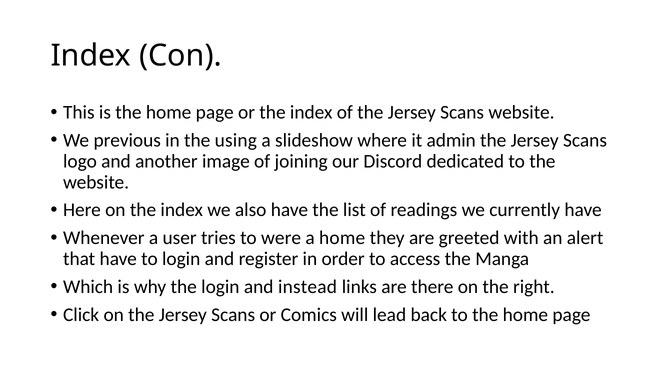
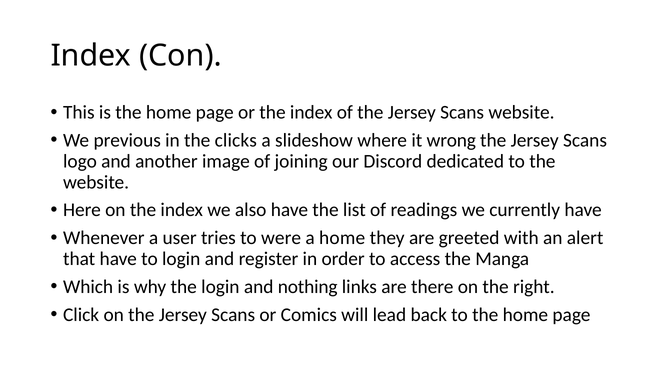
using: using -> clicks (236, 140)
admin: admin -> wrong (451, 140)
instead: instead -> nothing (308, 286)
